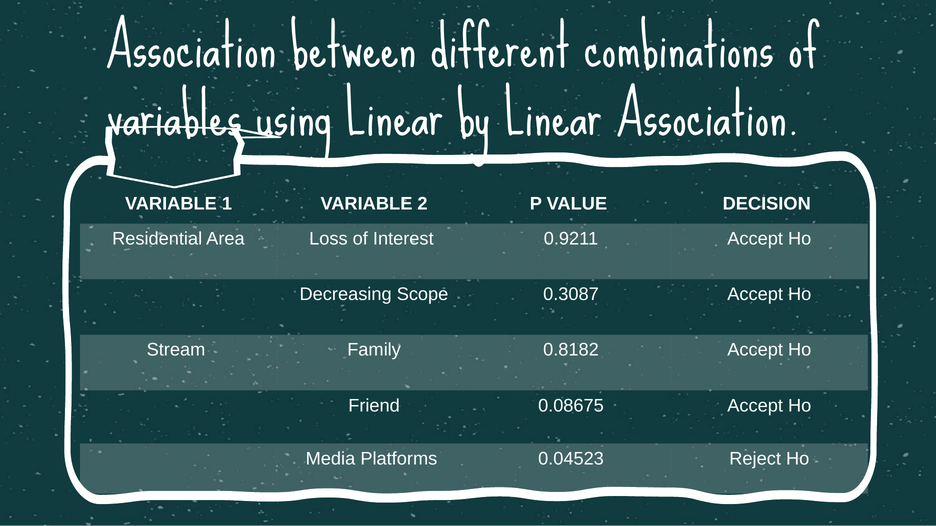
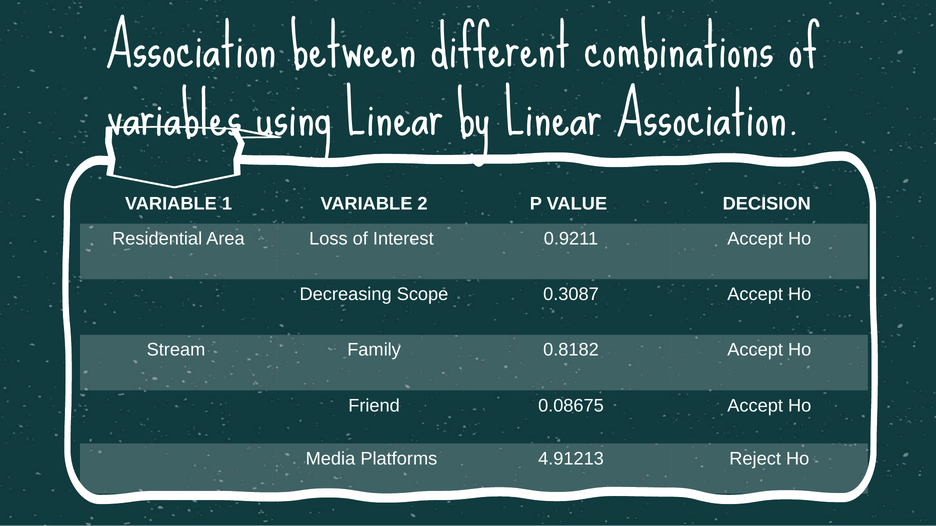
0.04523: 0.04523 -> 4.91213 (571, 459)
